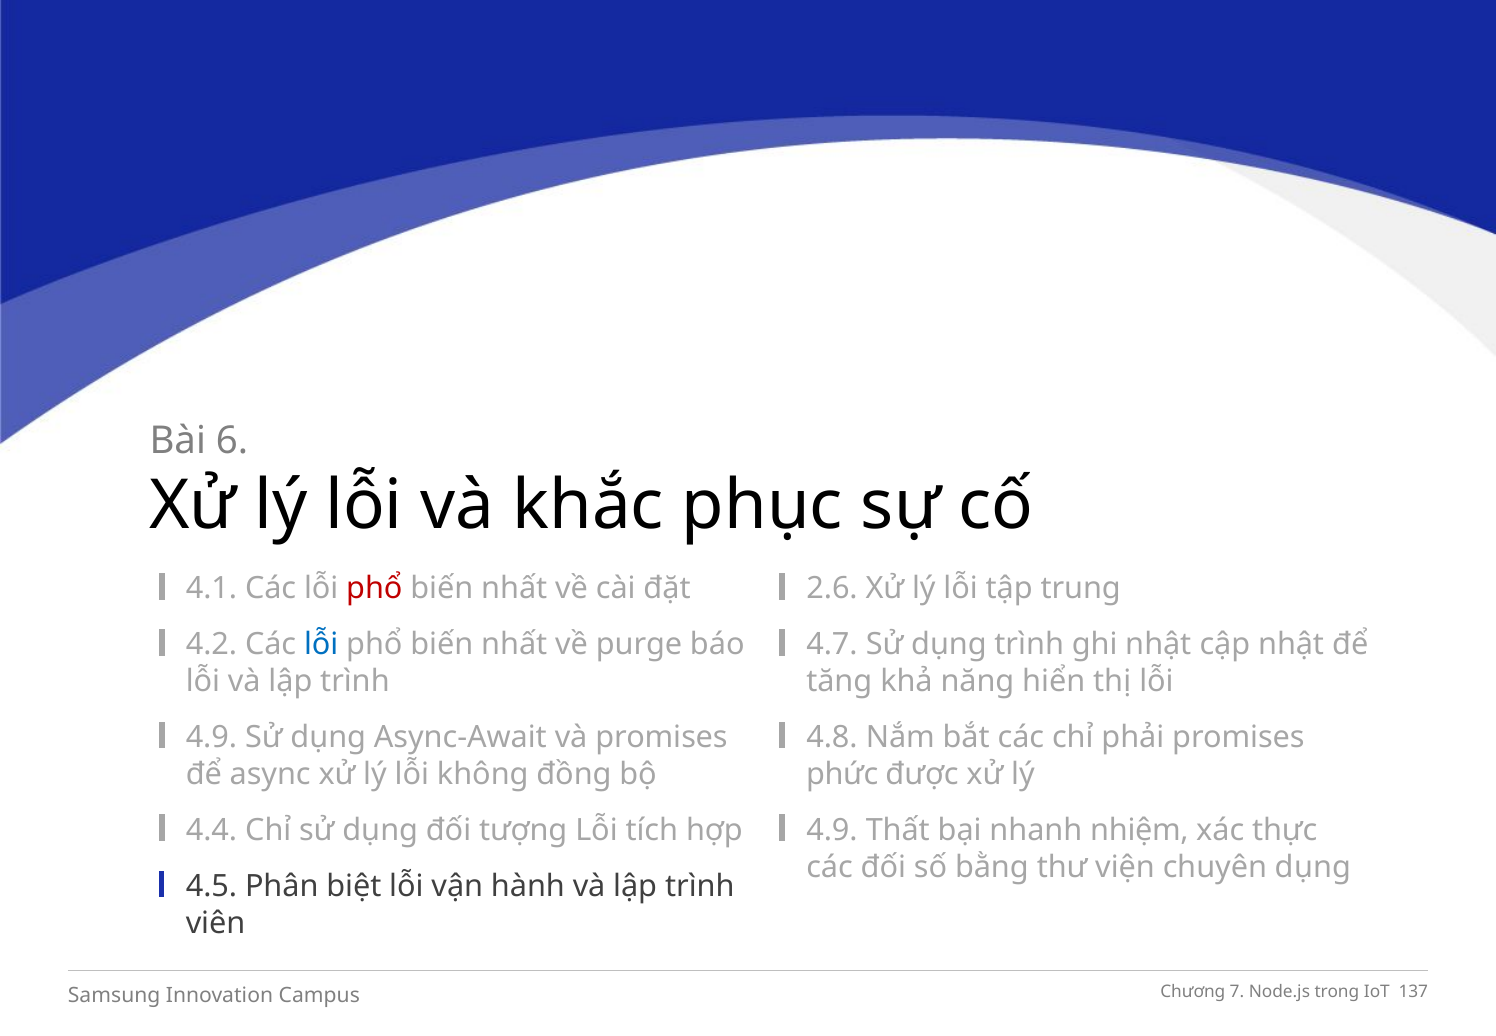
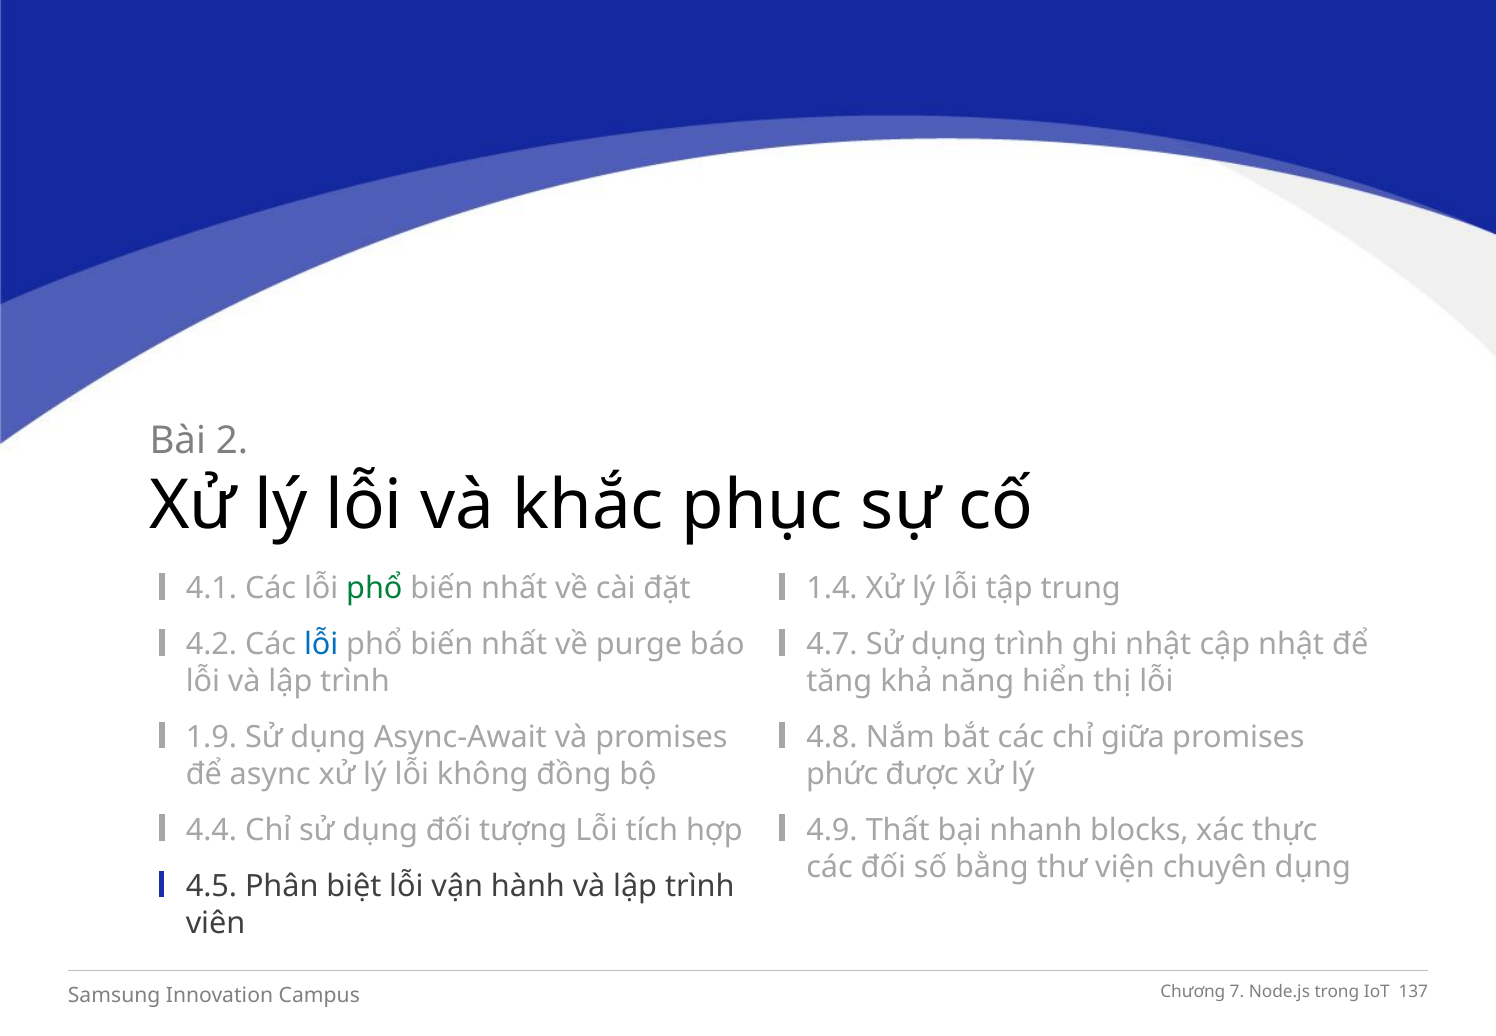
6: 6 -> 2 (232, 441)
phổ colour: red -> green (374, 588)
2.6: 2.6 -> 1.4 (832, 588)
4.9: 4.9 -> 1.9 (211, 737)
phải: phải -> giữa (1133, 737)
nhiệm: nhiệm -> blocks (1139, 830)
